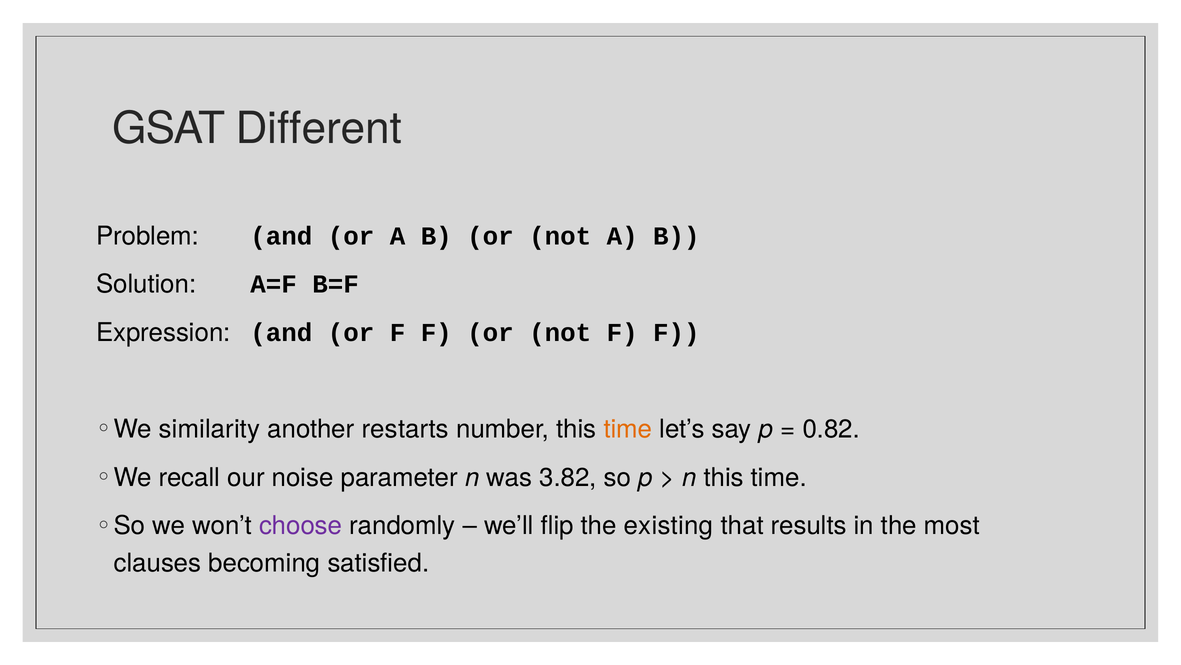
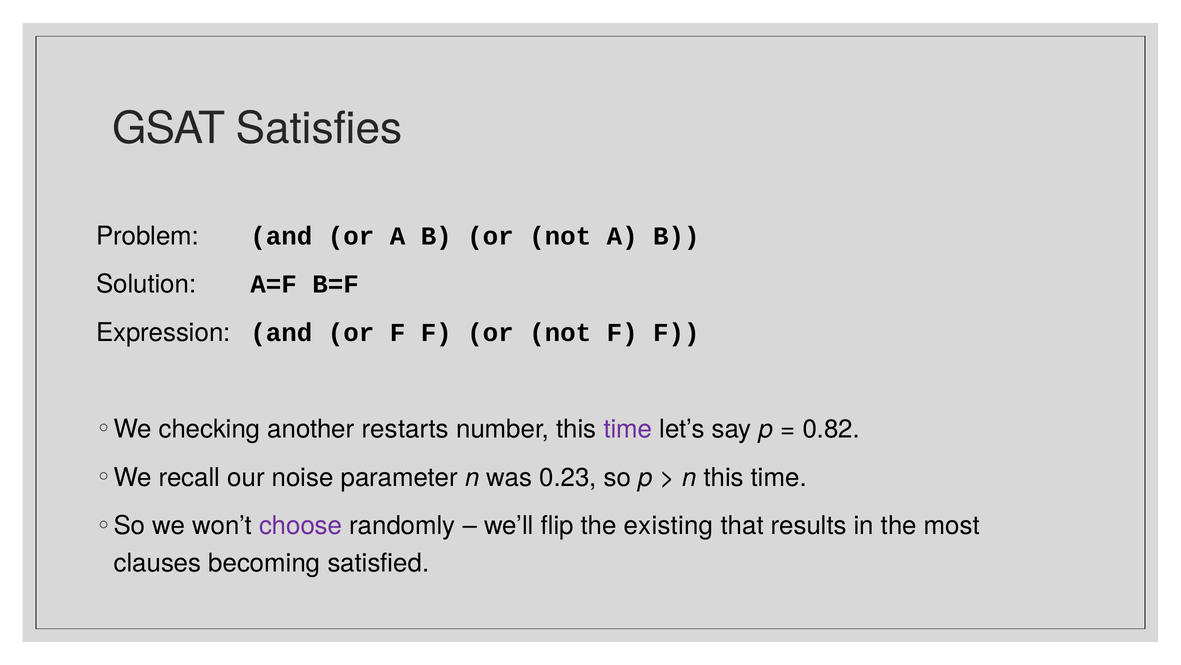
Different: Different -> Satisfies (319, 128)
similarity: similarity -> checking (209, 429)
time colour: orange -> purple (628, 429)
3.82: 3.82 -> 0.23 (568, 477)
